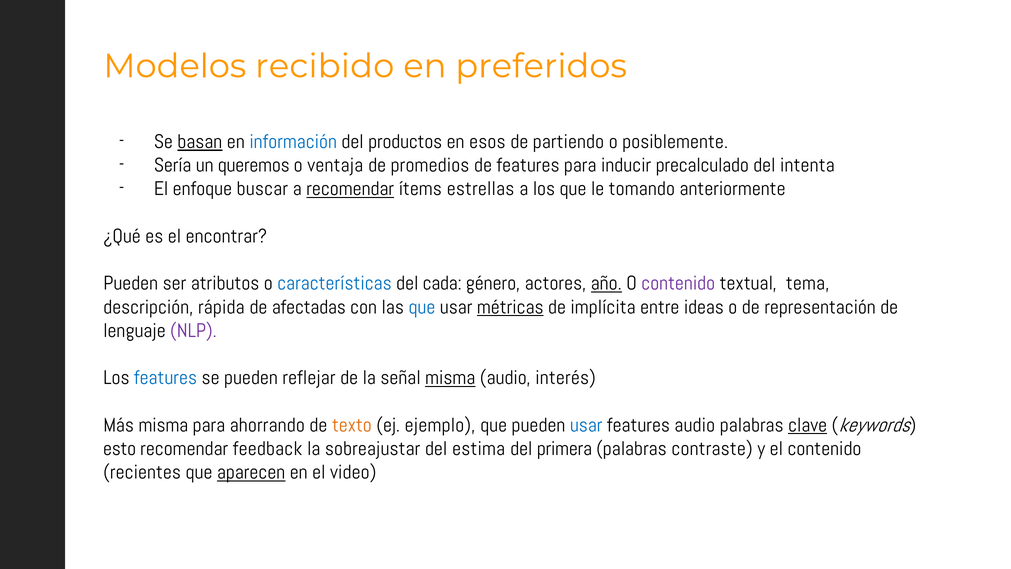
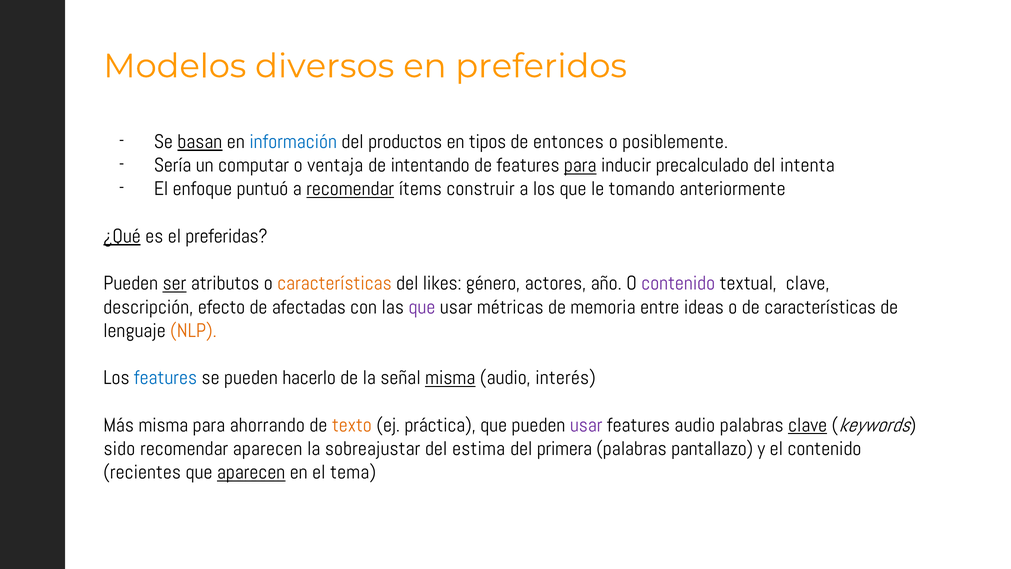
recibido: recibido -> diversos (325, 66)
esos: esos -> tipos (488, 142)
partiendo: partiendo -> entonces (568, 142)
queremos: queremos -> computar (254, 165)
promedios: promedios -> intentando (430, 165)
para underline: none -> present (580, 165)
buscar: buscar -> puntuó (262, 189)
estrellas: estrellas -> construir (481, 189)
¿Qué underline: none -> present (122, 236)
encontrar: encontrar -> preferidas (227, 236)
ser underline: none -> present (174, 283)
características colour: blue -> orange (334, 283)
cada: cada -> likes (442, 283)
año underline: present -> none (606, 283)
textual tema: tema -> clave (808, 283)
rápida: rápida -> efecto (222, 307)
que colour: blue -> purple (422, 307)
métricas underline: present -> none (510, 307)
implícita: implícita -> memoria (603, 307)
de representación: representación -> características (820, 307)
NLP colour: purple -> orange (194, 331)
reflejar: reflejar -> hacerlo (309, 378)
ejemplo: ejemplo -> práctica (440, 425)
usar colour: blue -> purple (586, 425)
esto: esto -> sido (119, 449)
recomendar feedback: feedback -> aparecen (268, 449)
contraste: contraste -> pantallazo (712, 449)
video: video -> tema (353, 472)
